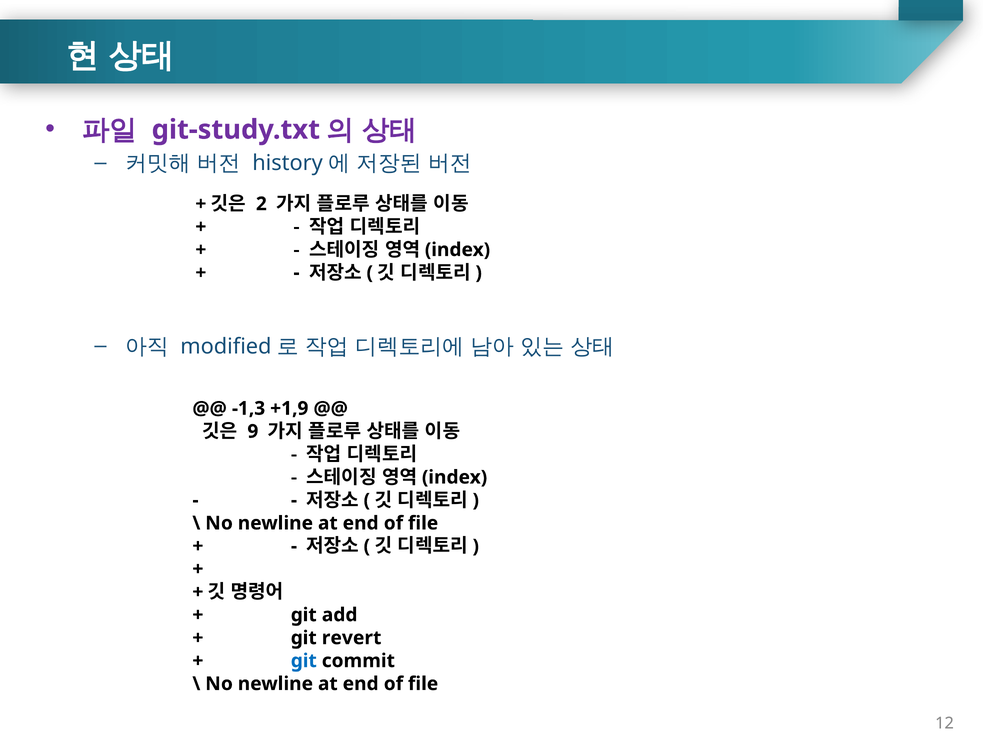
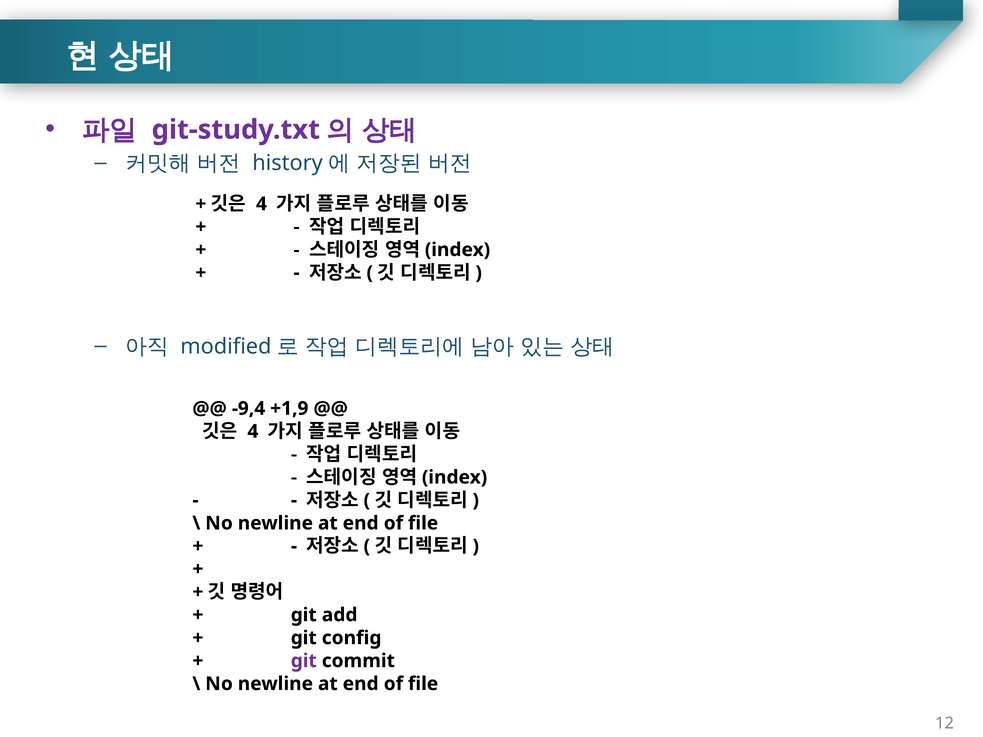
2: 2 -> 4 (261, 204)
-1,3: -1,3 -> -9,4 (248, 409)
9: 9 -> 4 (253, 432)
revert: revert -> config (352, 638)
git colour: blue -> purple (304, 661)
